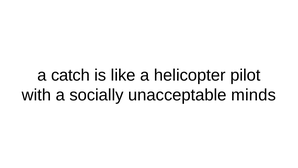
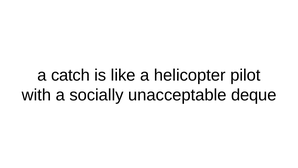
minds: minds -> deque (254, 95)
